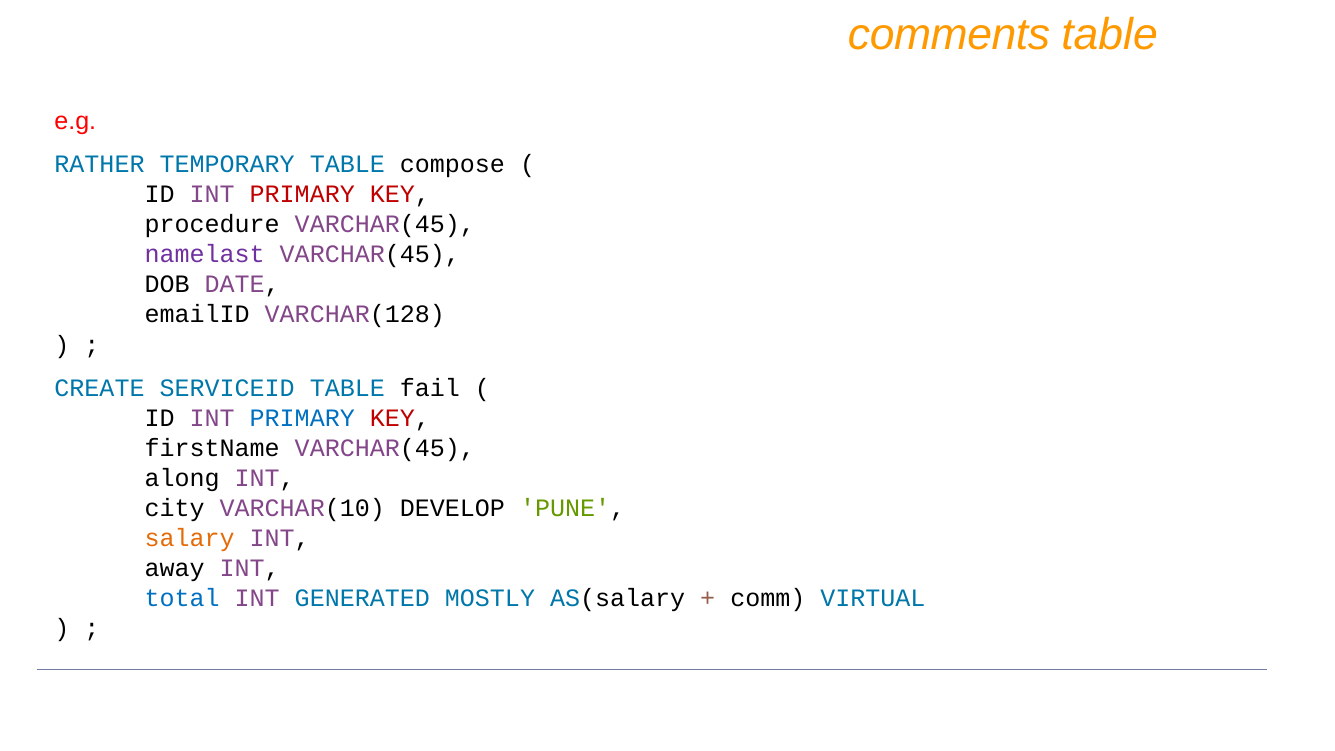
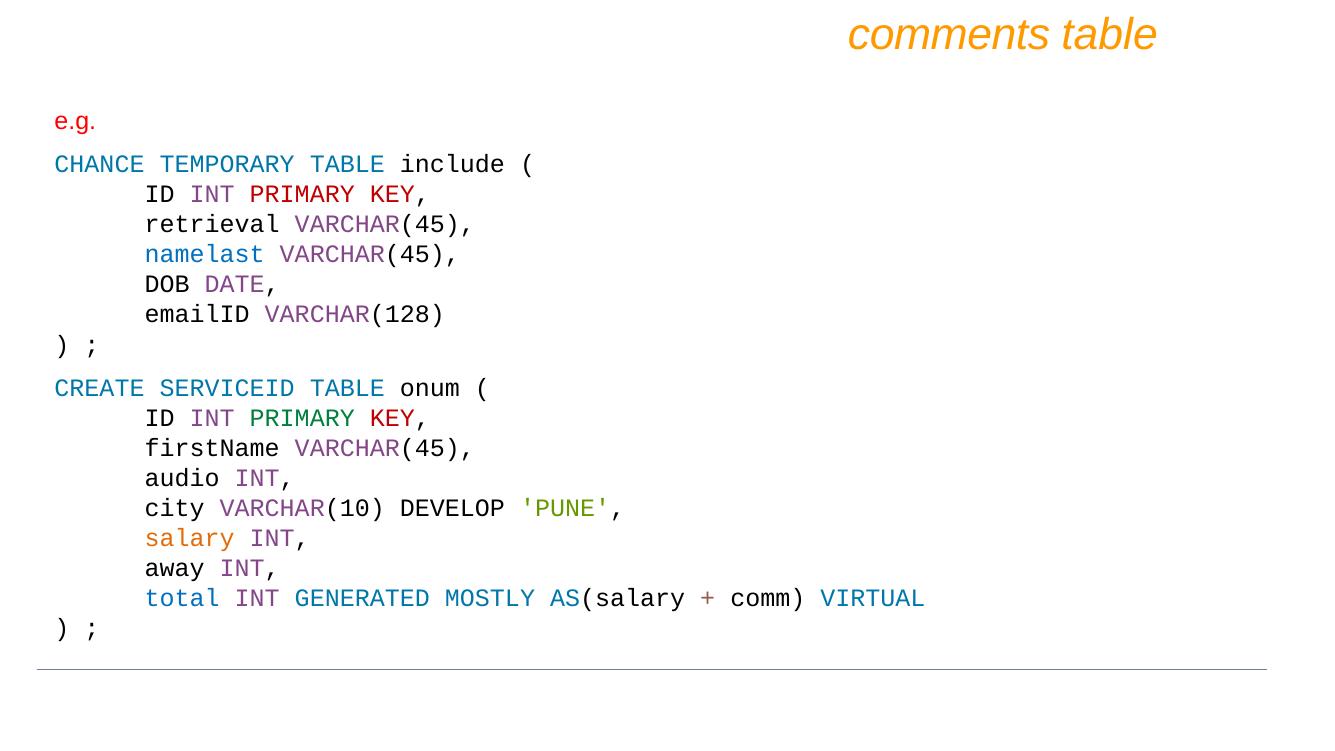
RATHER: RATHER -> CHANCE (99, 165)
compose: compose -> include (452, 165)
procedure: procedure -> retrieval (212, 225)
namelast colour: purple -> blue (205, 255)
fail: fail -> onum (430, 388)
PRIMARY colour: blue -> green (302, 418)
along: along -> audio (182, 478)
